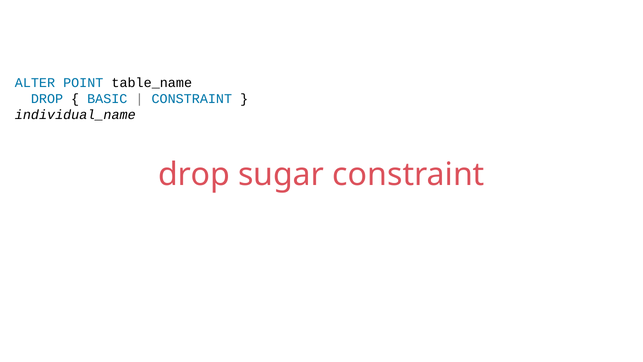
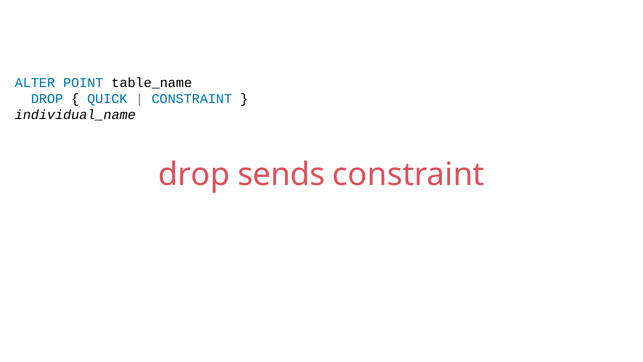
BASIC: BASIC -> QUICK (107, 99)
sugar: sugar -> sends (281, 174)
